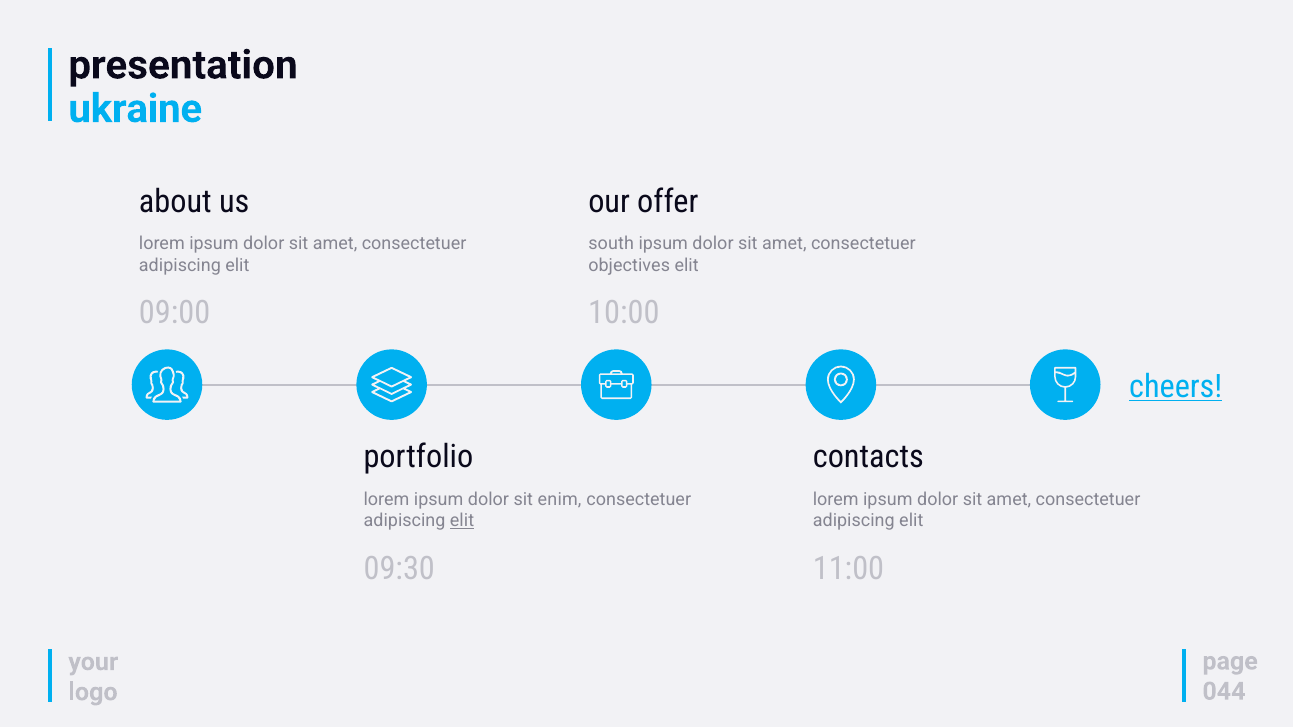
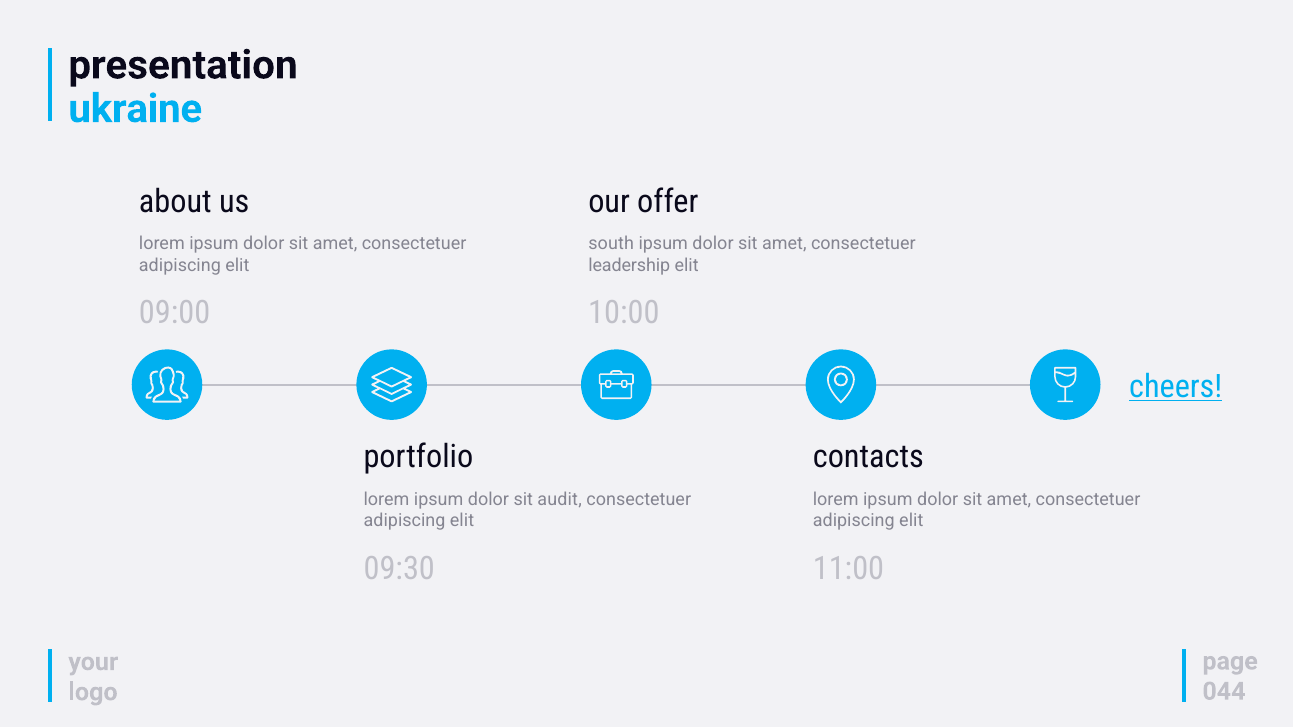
objectives: objectives -> leadership (629, 265)
enim: enim -> audit (560, 500)
elit underline: present -> none (462, 521)
